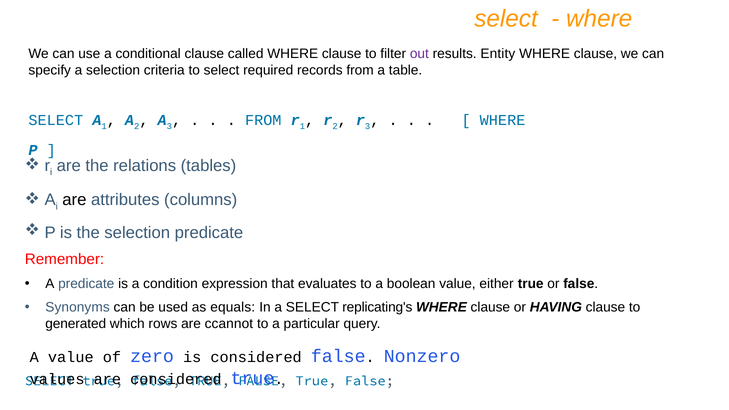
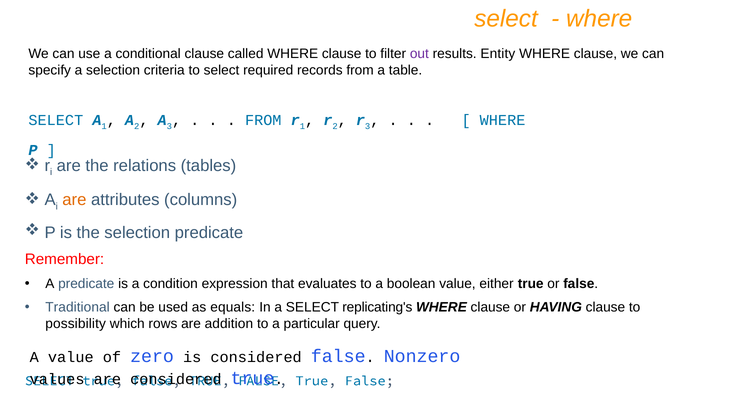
are colour: black -> orange (74, 200)
Synonyms: Synonyms -> Traditional (78, 308)
generated: generated -> possibility (76, 324)
ccannot: ccannot -> addition (229, 324)
